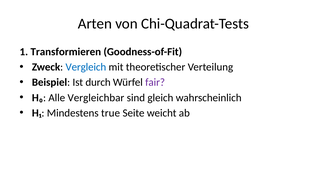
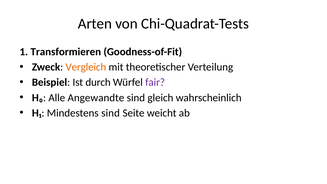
Vergleich colour: blue -> orange (86, 67)
Vergleichbar: Vergleichbar -> Angewandte (96, 98)
Mindestens true: true -> sind (111, 113)
